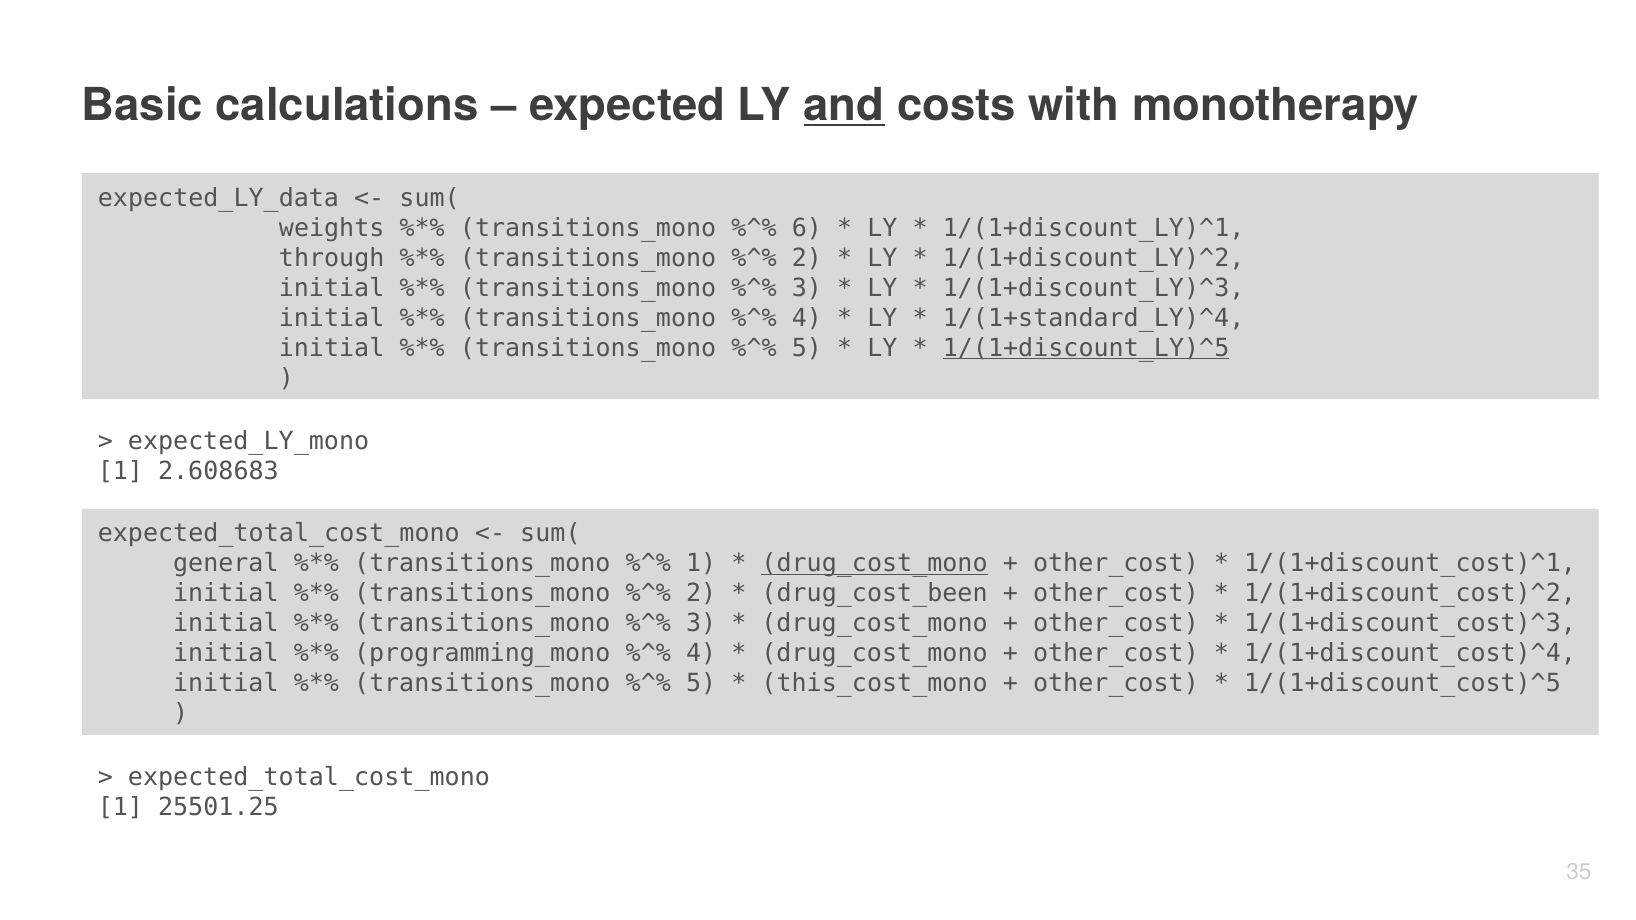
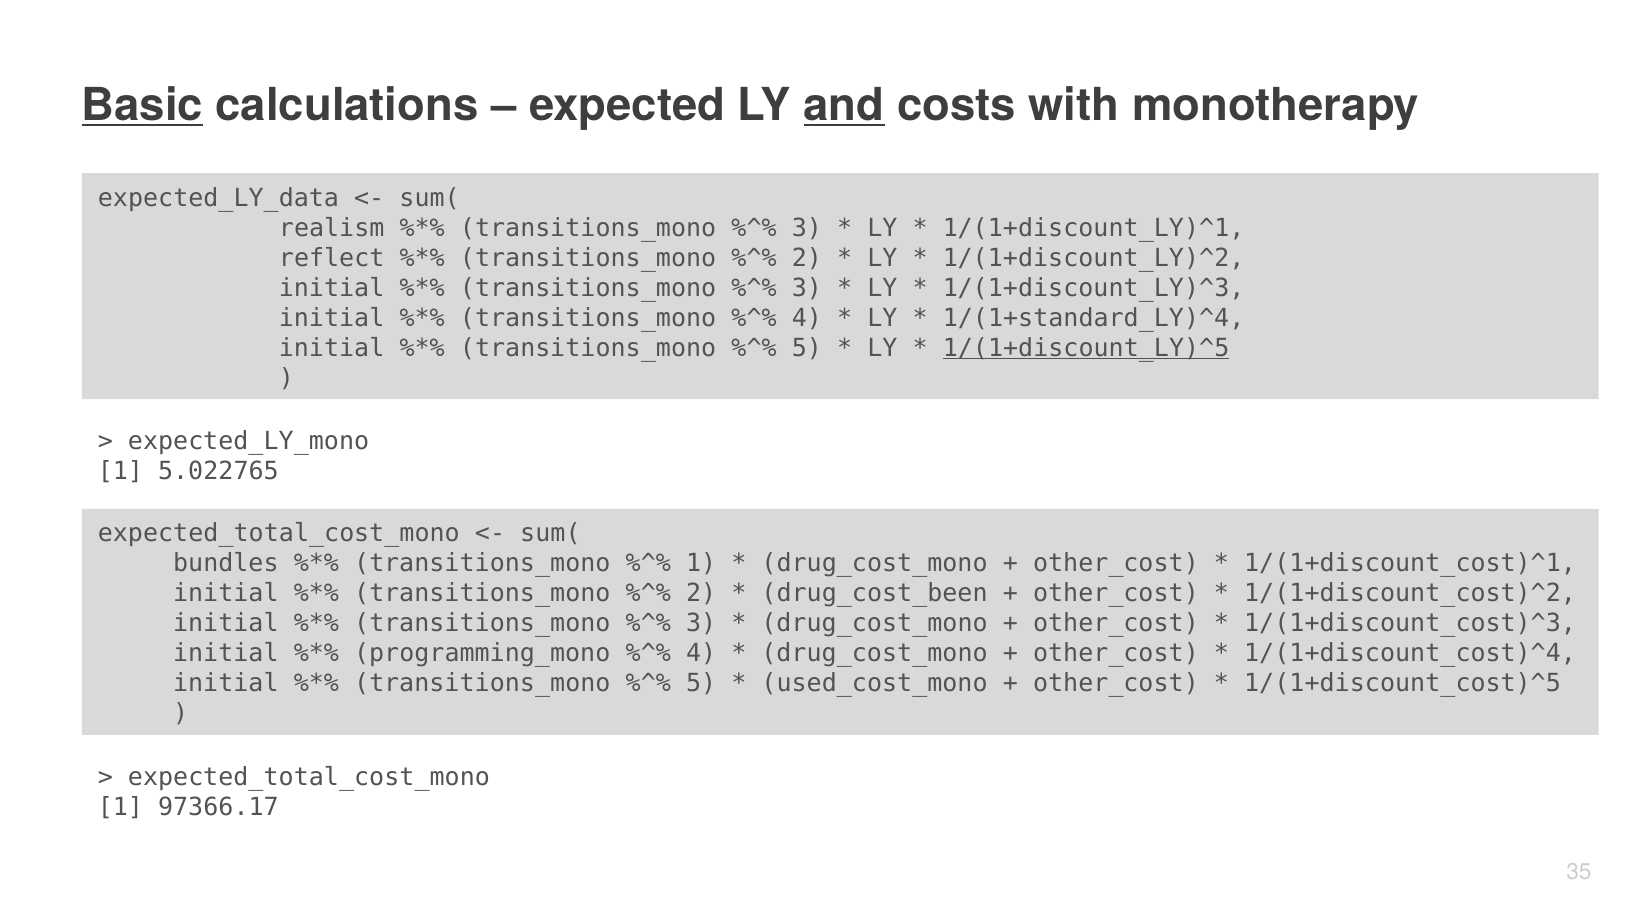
Basic underline: none -> present (142, 105)
weights: weights -> realism (332, 228)
6: 6 -> 3 (807, 228)
through: through -> reflect (332, 258)
2.608683: 2.608683 -> 5.022765 (218, 472)
general: general -> bundles (226, 564)
drug_cost_mono underline: present -> none (875, 564)
this_cost_mono: this_cost_mono -> used_cost_mono (875, 684)
25501.25: 25501.25 -> 97366.17 (218, 807)
